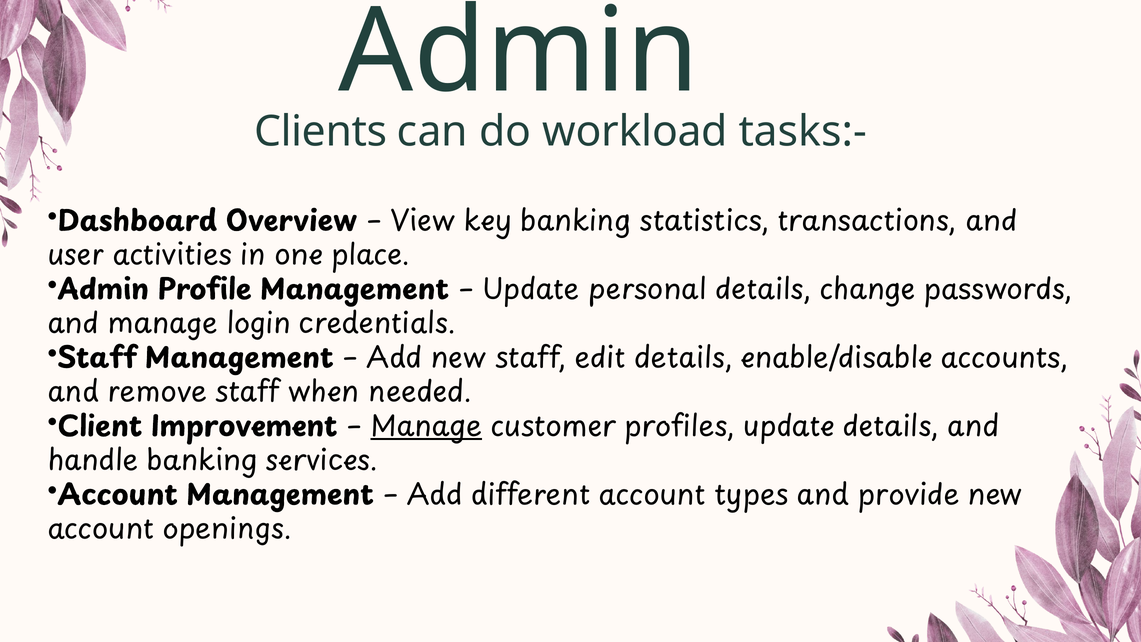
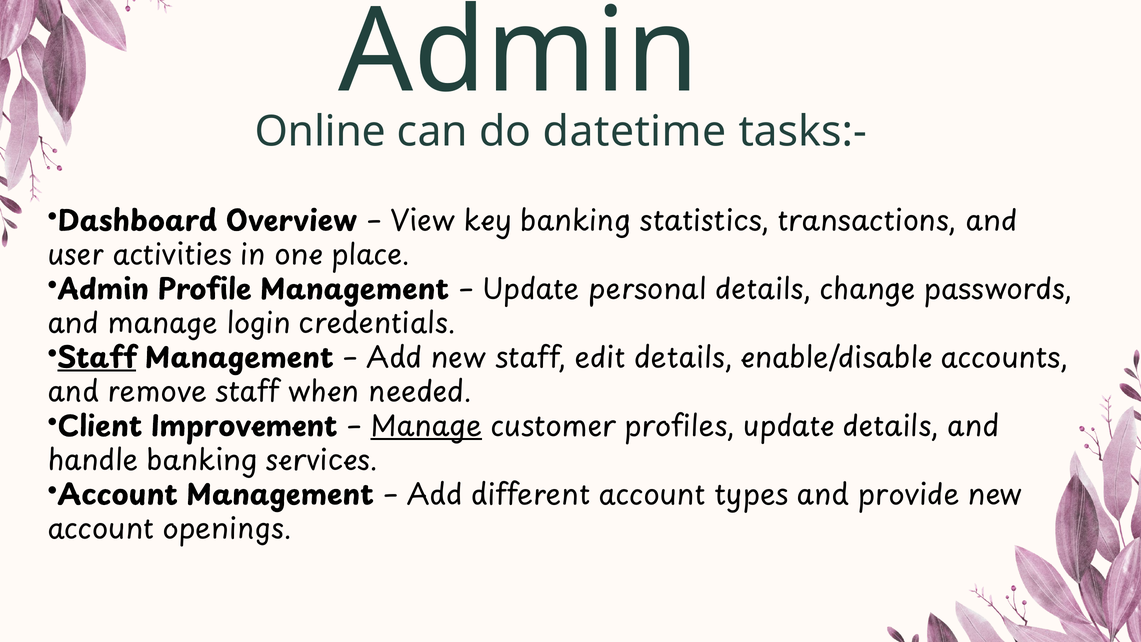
Clients: Clients -> Online (320, 132)
workload: workload -> datetime (635, 132)
Staff underline: none -> present (97, 358)
